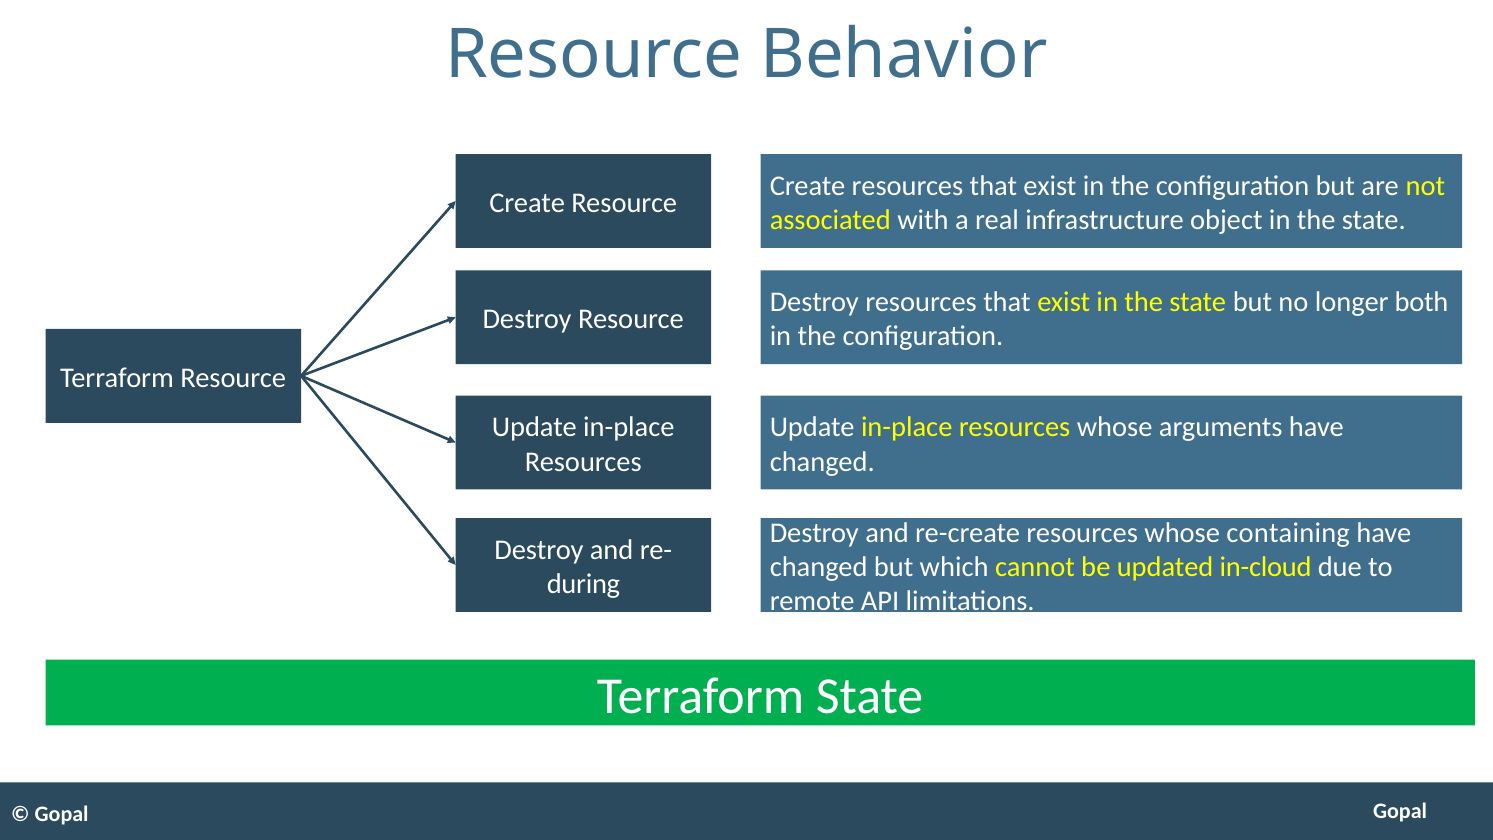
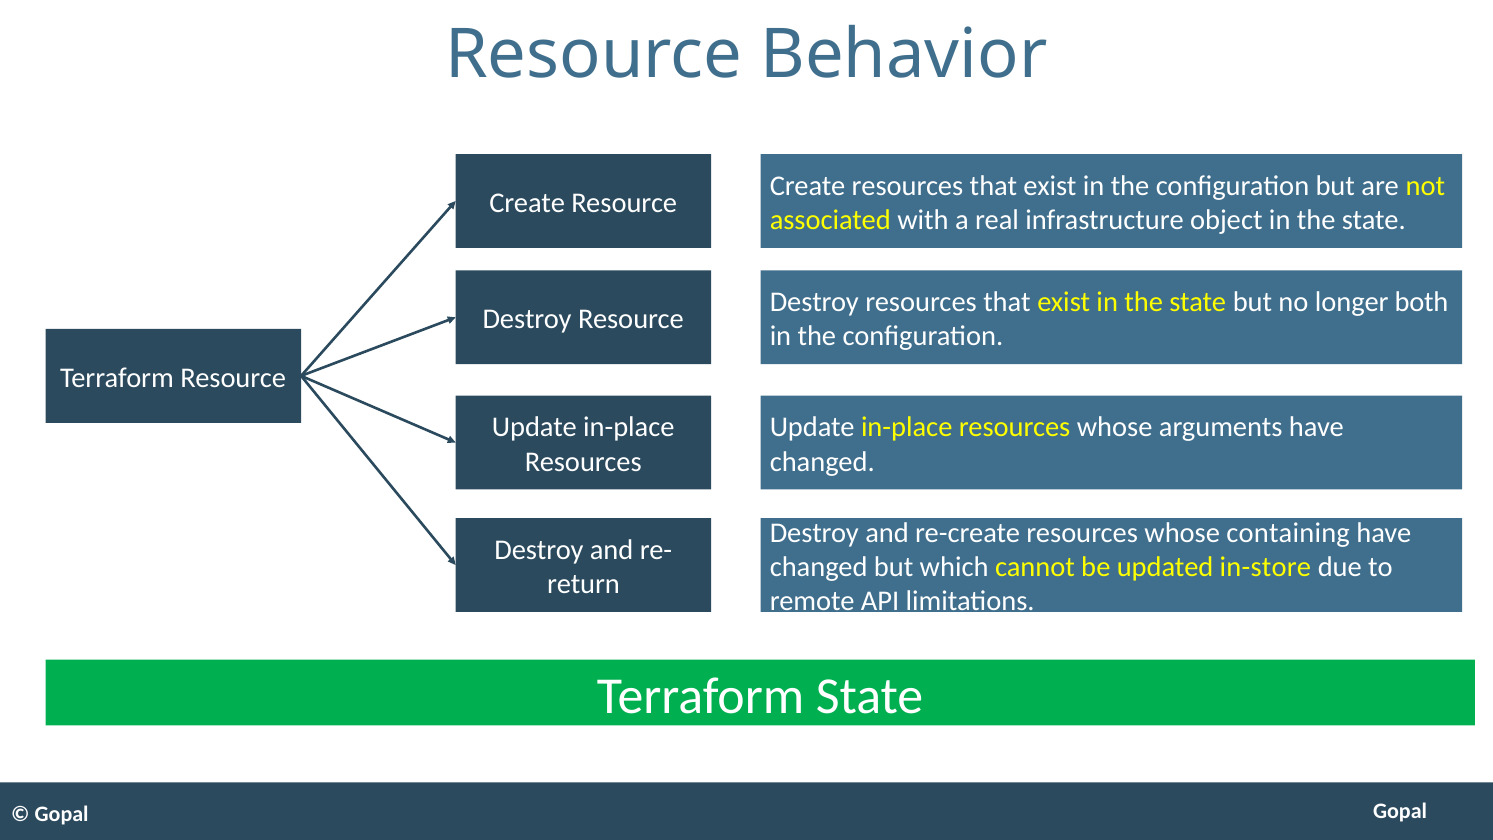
in-cloud: in-cloud -> in-store (1265, 567)
during: during -> return (583, 584)
